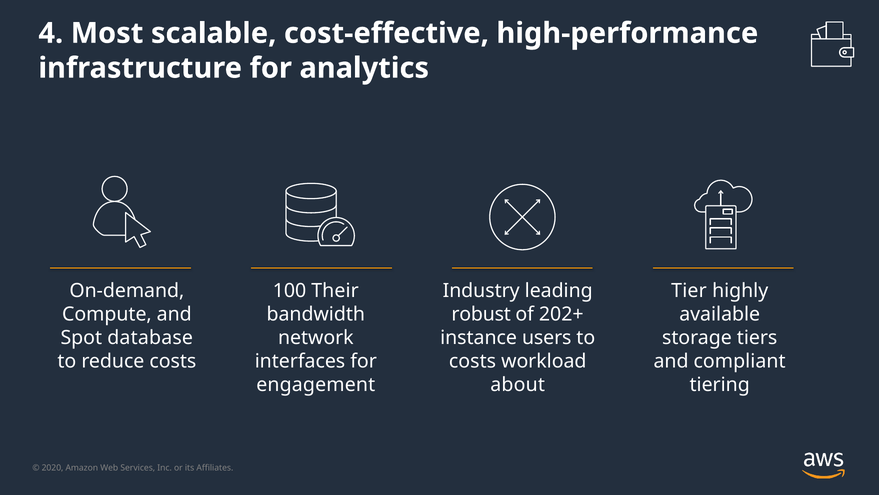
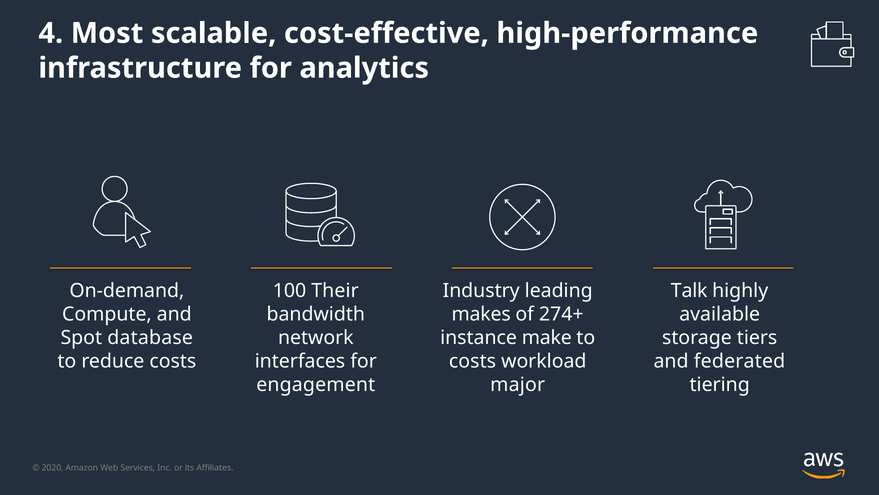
Tier: Tier -> Talk (689, 290)
robust: robust -> makes (481, 314)
202+: 202+ -> 274+ (561, 314)
users: users -> make (547, 337)
compliant: compliant -> federated (740, 361)
about: about -> major (518, 384)
